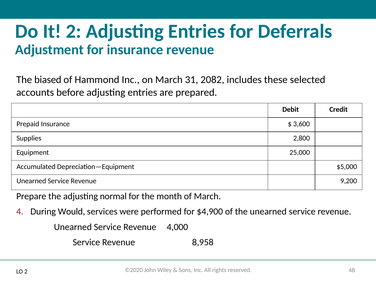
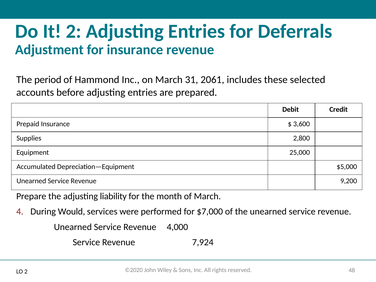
biased: biased -> period (48, 80)
2082: 2082 -> 2061 (212, 80)
normal: normal -> liability (113, 196)
$4,900: $4,900 -> $7,000 (210, 212)
8,958: 8,958 -> 7,924 (203, 242)
